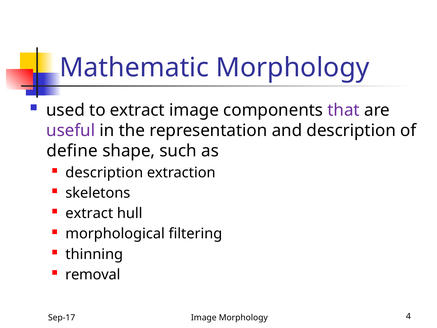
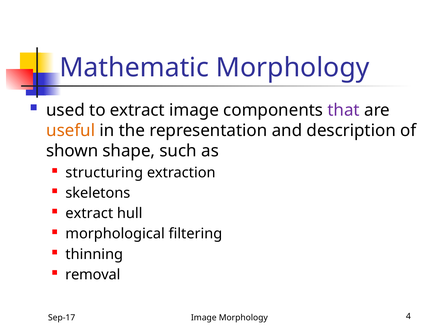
useful colour: purple -> orange (71, 130)
define: define -> shown (72, 151)
description: description -> structuring (104, 173)
